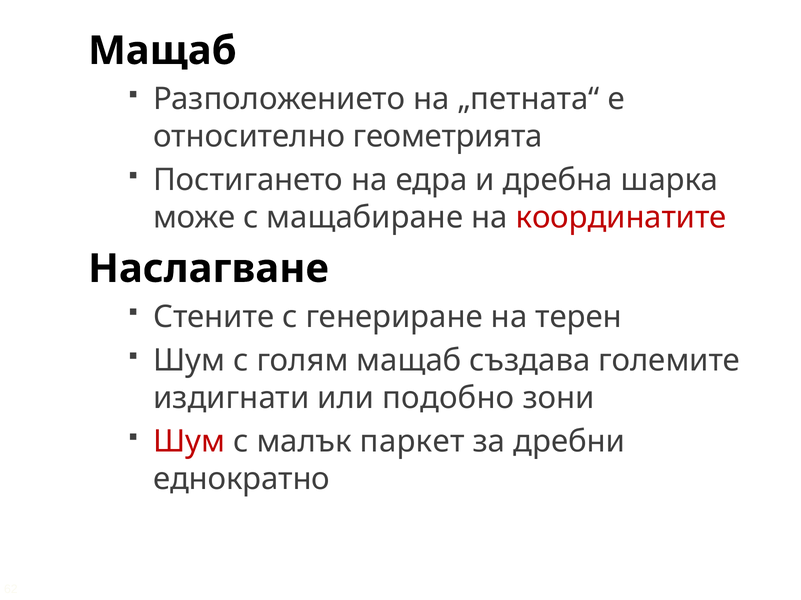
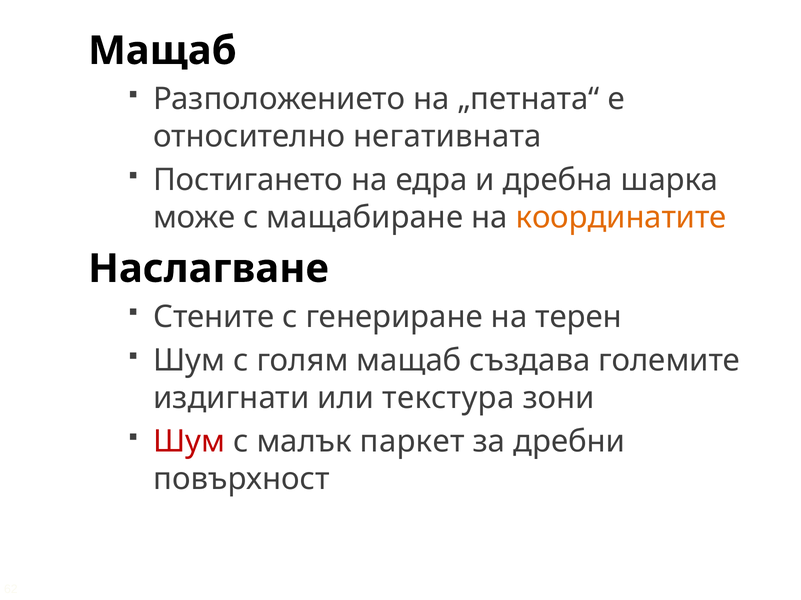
геометрията: геометрията -> негативната (447, 137)
координатите colour: red -> orange (621, 218)
подобно: подобно -> текстура (448, 398)
еднократно: еднократно -> повърхност (242, 479)
